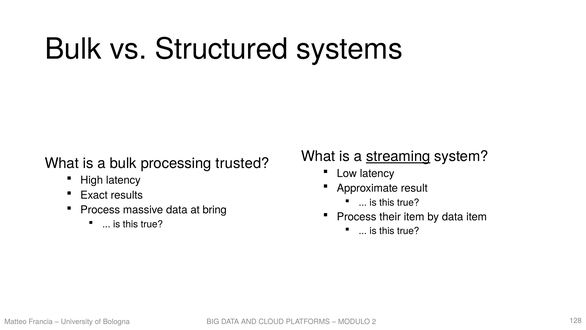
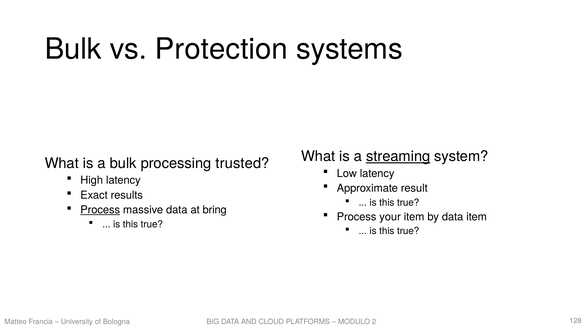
Structured: Structured -> Protection (221, 49)
Process underline: none -> present (100, 210)
their: their -> your (390, 217)
